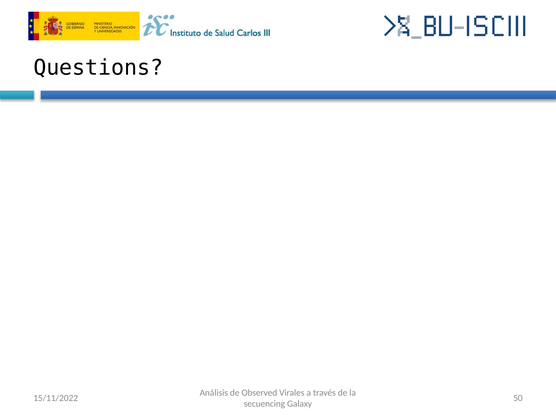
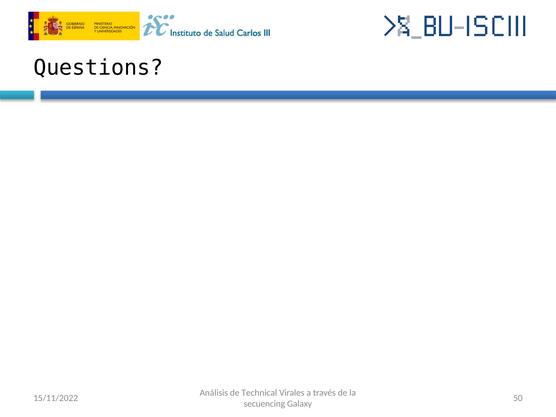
Observed: Observed -> Technical (259, 393)
